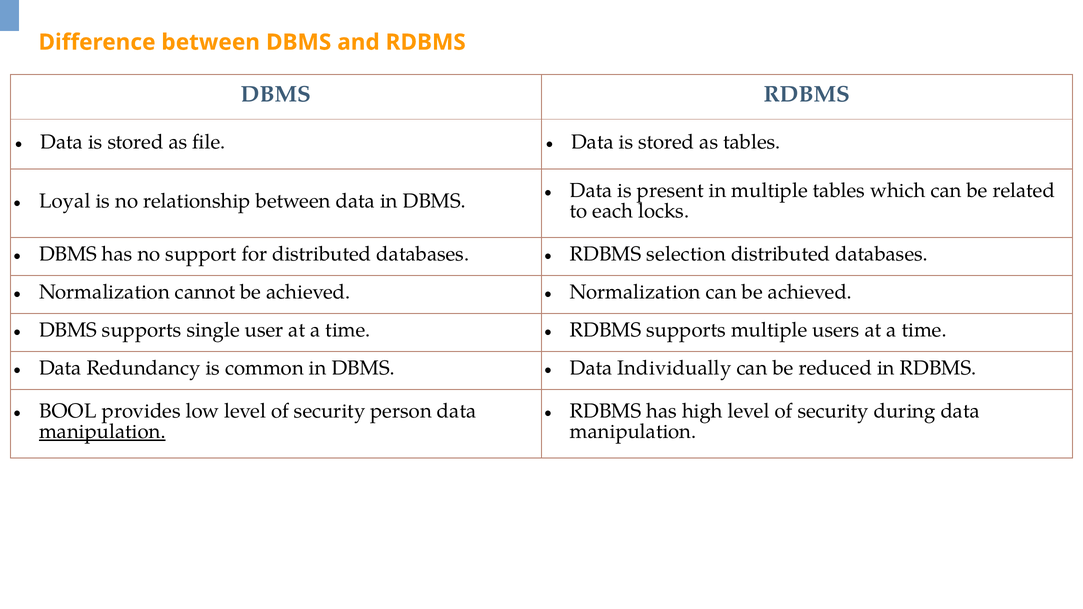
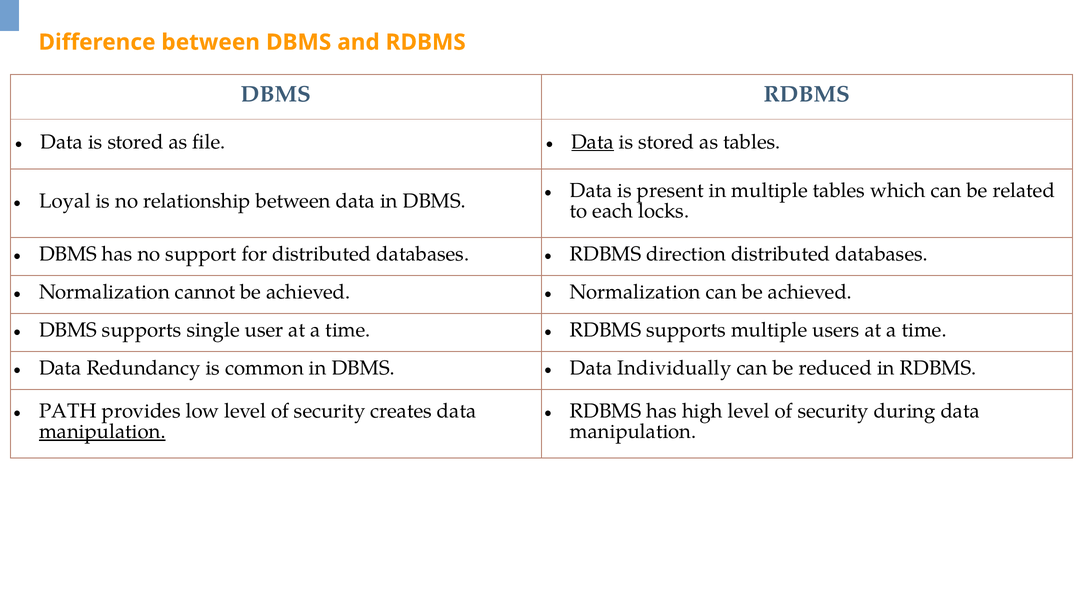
Data underline: none -> present (593, 142)
selection: selection -> direction (686, 254)
BOOL: BOOL -> PATH (68, 411)
person: person -> creates (401, 411)
